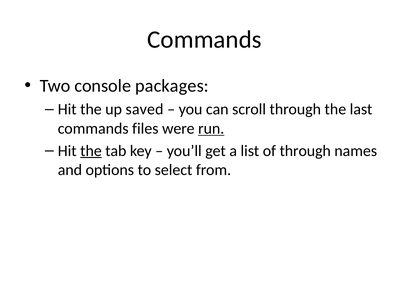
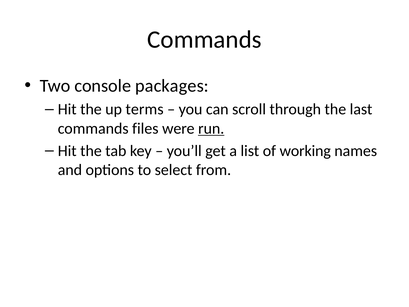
saved: saved -> terms (145, 109)
the underline: present -> none (91, 151)
of through: through -> working (305, 151)
